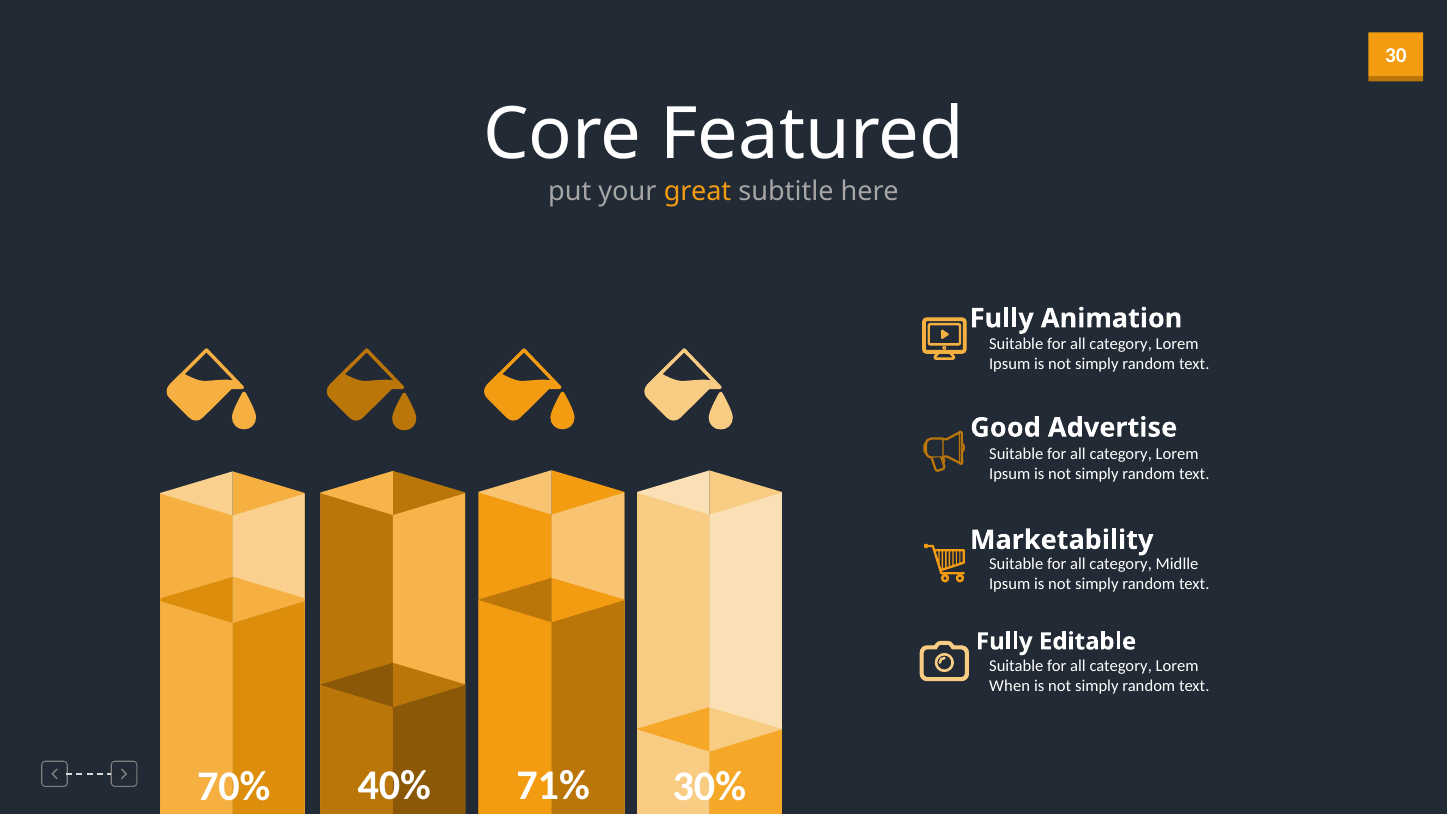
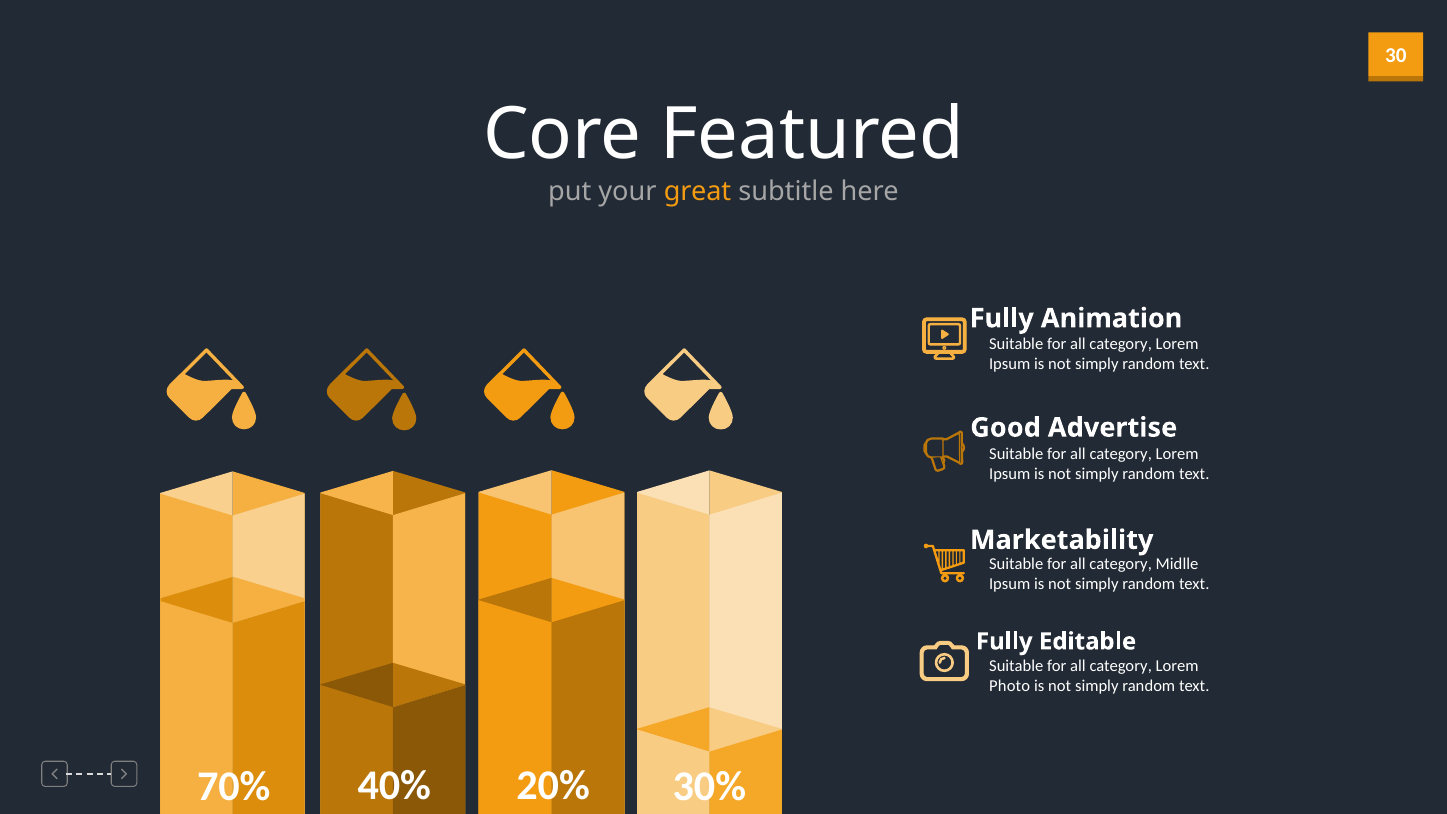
When: When -> Photo (1010, 686)
71%: 71% -> 20% (553, 786)
